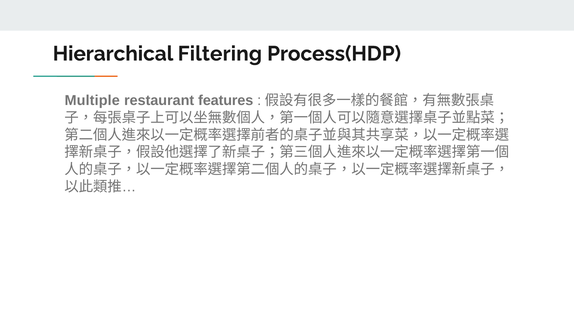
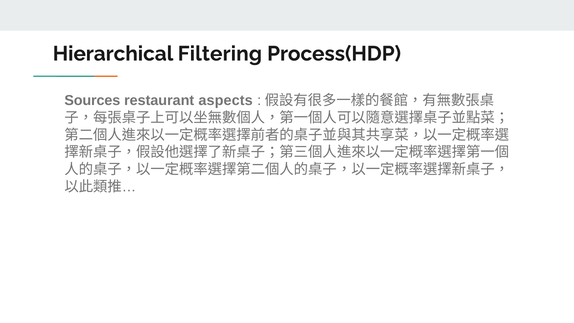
Multiple: Multiple -> Sources (92, 101)
features: features -> aspects (226, 101)
